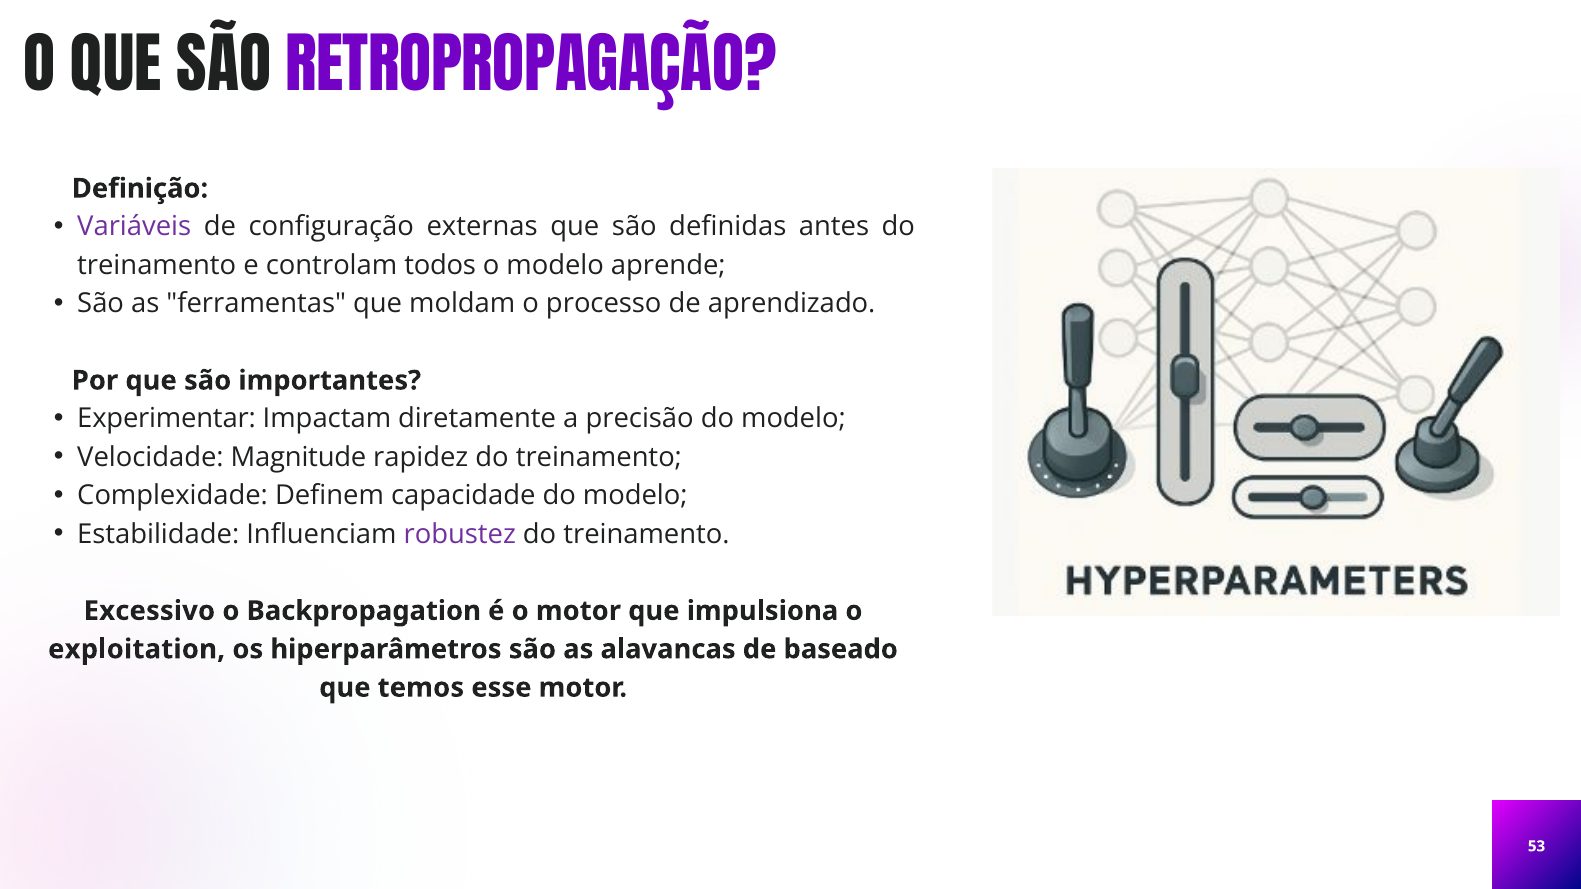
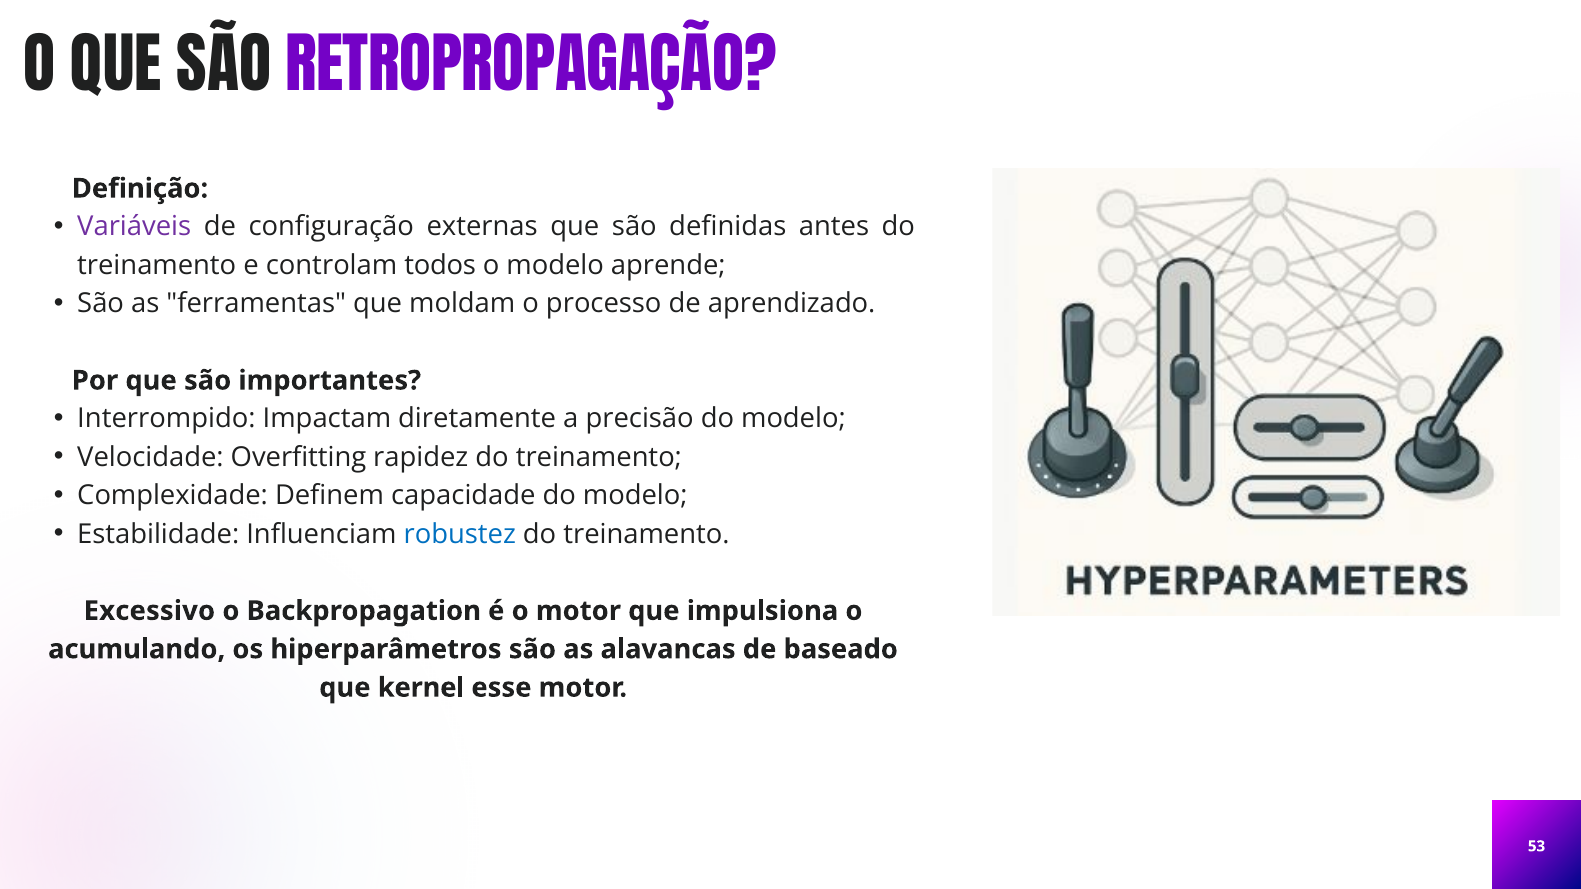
Experimentar: Experimentar -> Interrompido (166, 419)
Magnitude: Magnitude -> Overfitting (298, 457)
robustez colour: purple -> blue (460, 534)
exploitation: exploitation -> acumulando (137, 649)
temos: temos -> kernel (421, 688)
